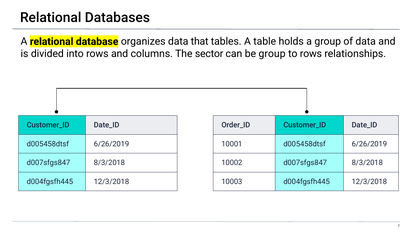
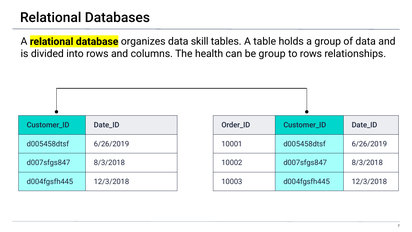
that: that -> skill (200, 41)
sector: sector -> health (209, 54)
